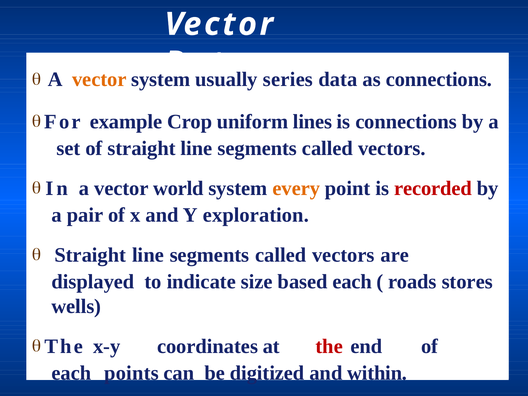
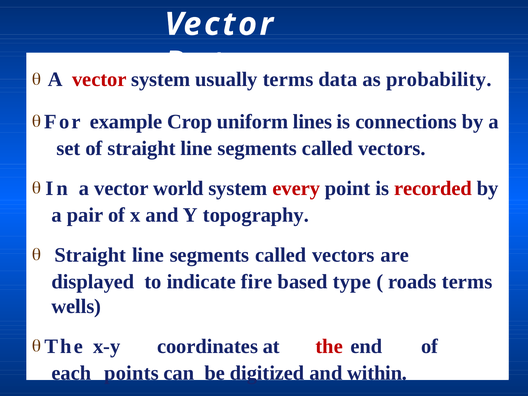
vector colour: orange -> red (99, 79)
series: series -> terms (288, 79)
as connections: connections -> probability (439, 79)
every colour: orange -> red (296, 188)
exploration: exploration -> topography (256, 215)
size: size -> fire (257, 282)
based each: each -> type (352, 282)
roads stores: stores -> terms (467, 282)
